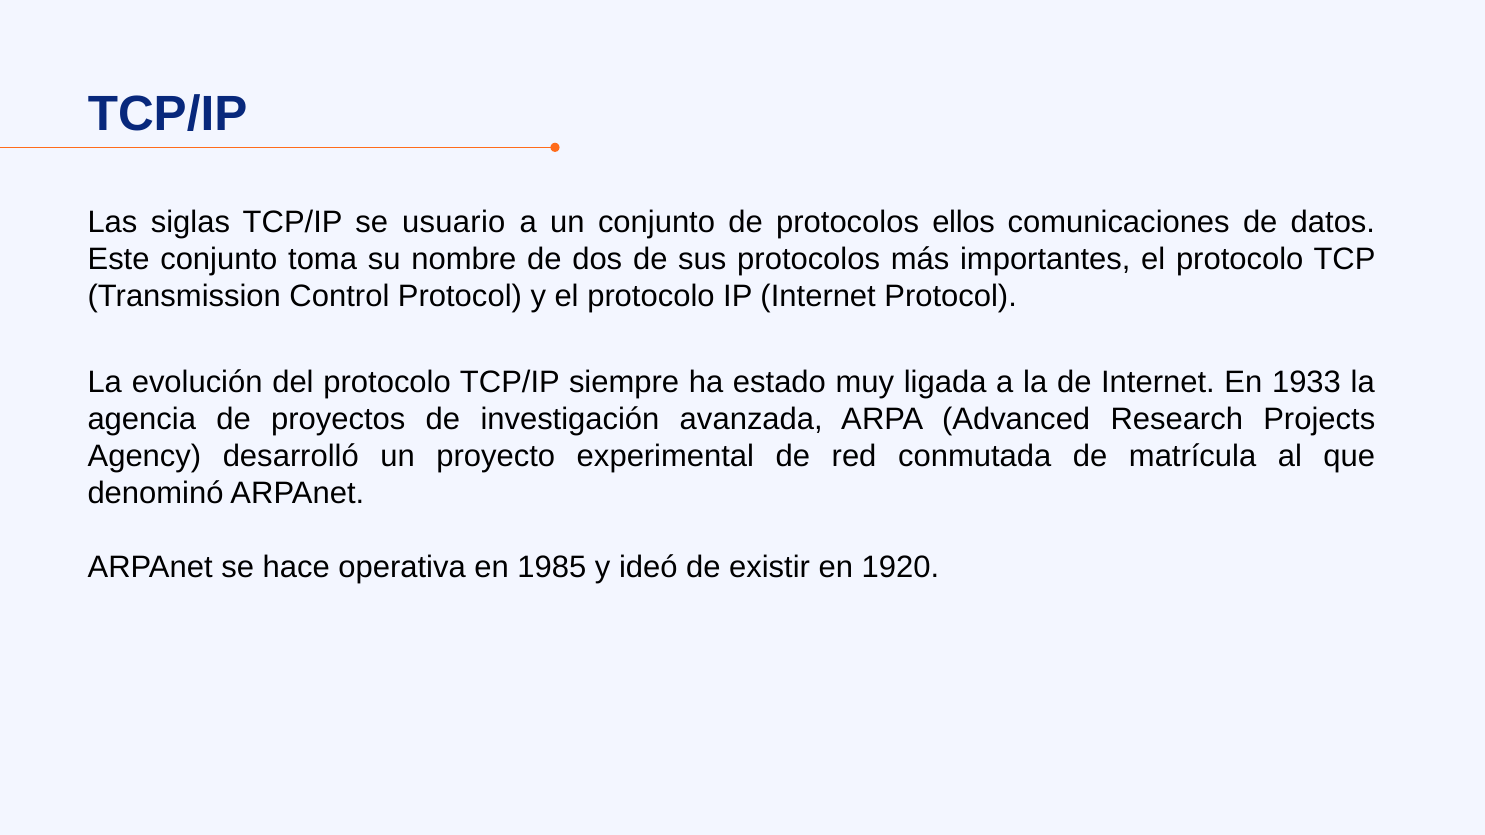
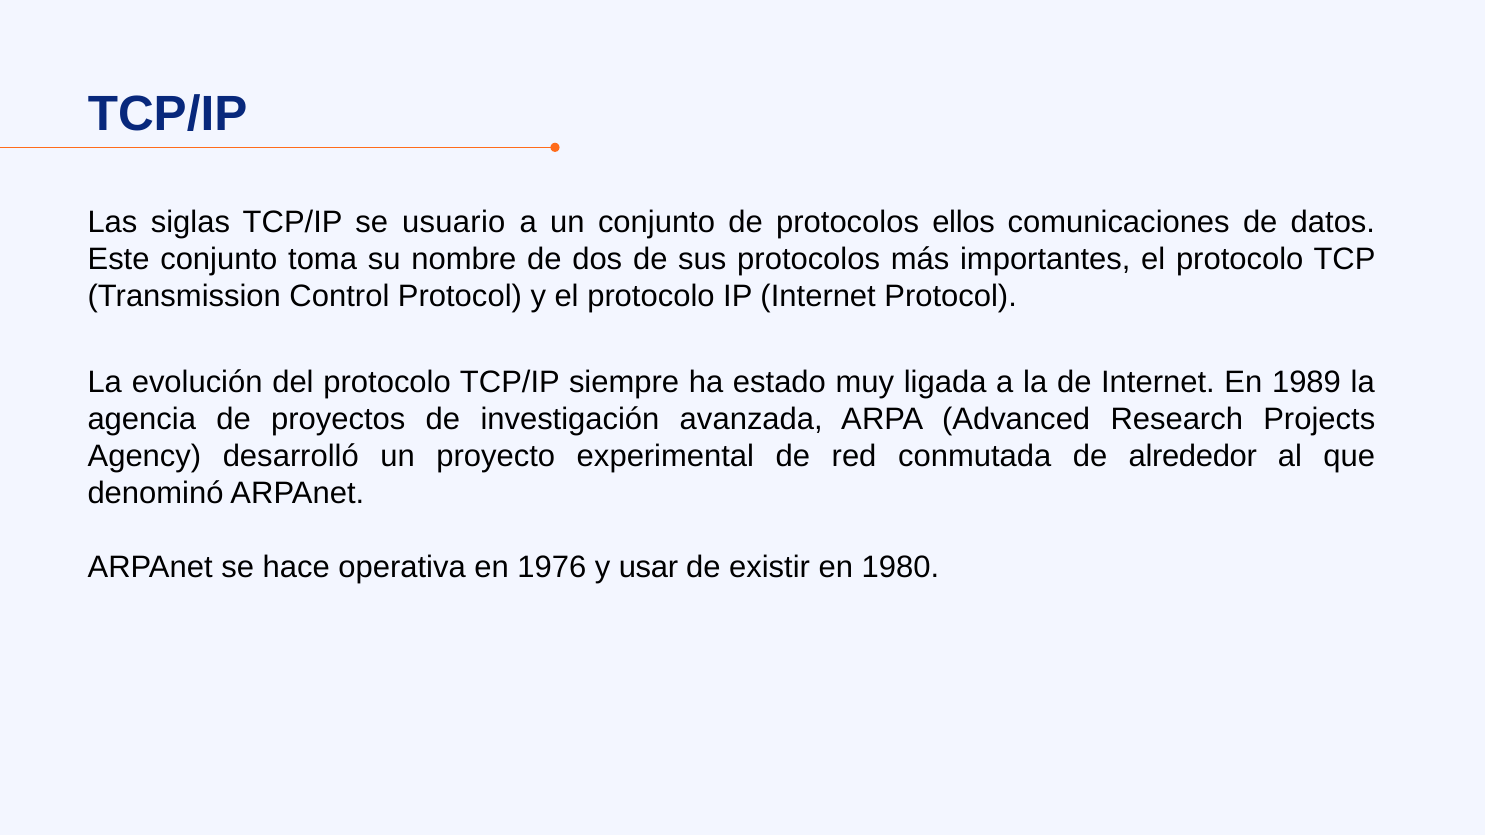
1933: 1933 -> 1989 (1306, 382)
matrícula: matrícula -> alrededor (1193, 456)
1985: 1985 -> 1976 (552, 568)
ideó: ideó -> usar (648, 568)
1920: 1920 -> 1980 (900, 568)
